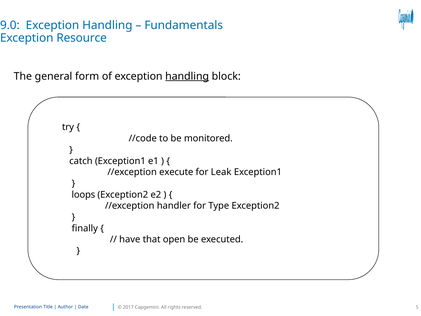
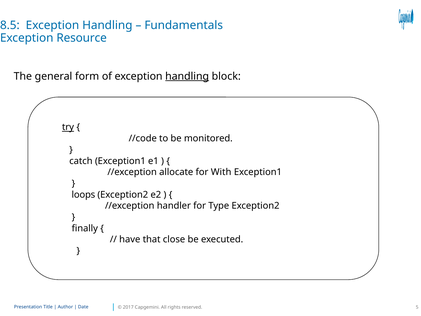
9.0: 9.0 -> 8.5 (10, 25)
try underline: none -> present (68, 127)
execute: execute -> allocate (176, 172)
Leak: Leak -> With (221, 172)
open: open -> close (174, 239)
